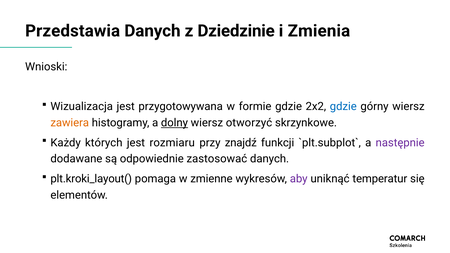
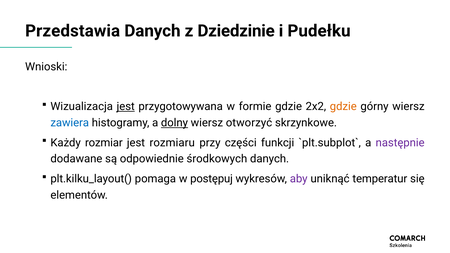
Zmienia: Zmienia -> Pudełku (319, 31)
jest underline: none -> present (126, 107)
gdzie colour: blue -> orange (343, 107)
zawiera colour: orange -> blue (70, 123)
których: których -> rozmiar (104, 143)
znajdź: znajdź -> części (241, 143)
zastosować: zastosować -> środkowych (217, 159)
plt.kroki_layout(: plt.kroki_layout( -> plt.kilku_layout( (91, 179)
zmienne: zmienne -> postępuj (212, 179)
